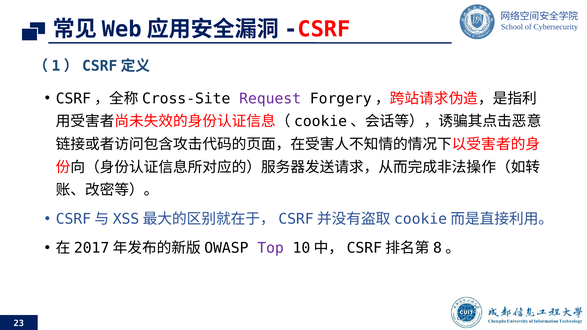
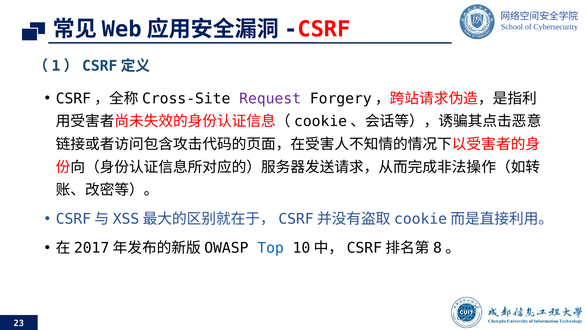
Top colour: purple -> blue (271, 248)
